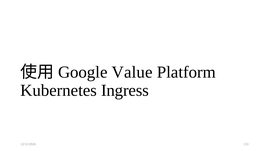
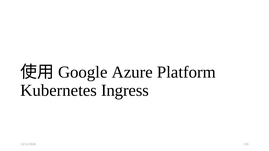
Value: Value -> Azure (132, 72)
